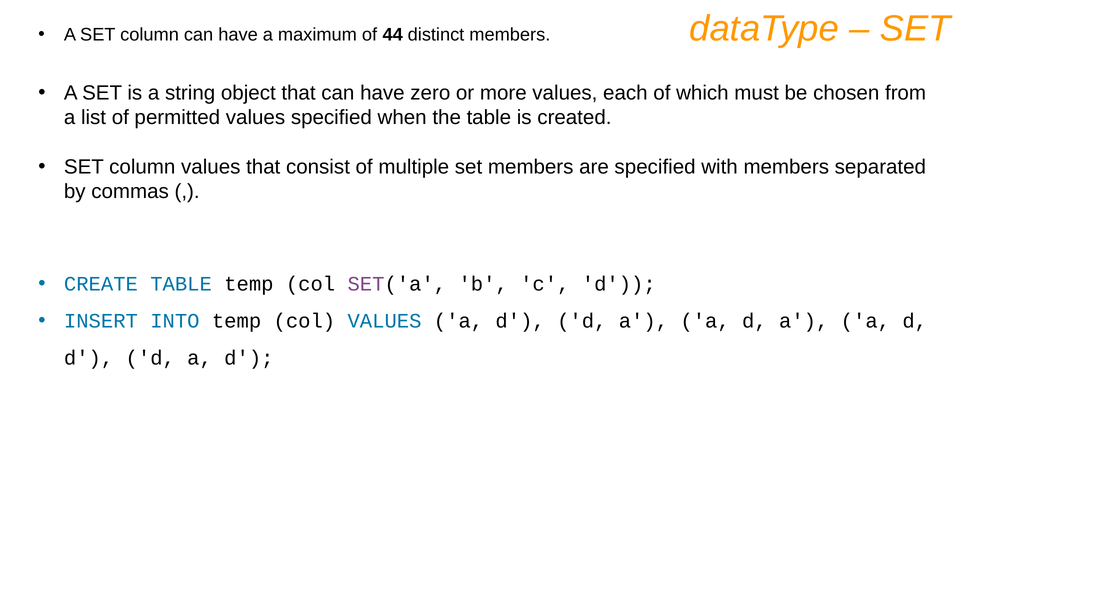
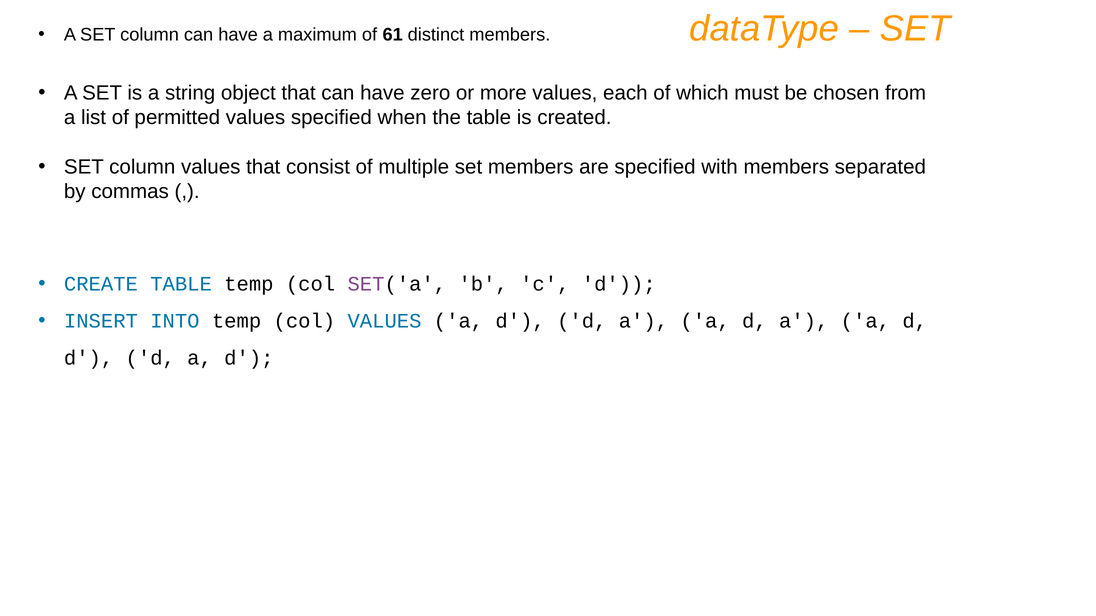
44: 44 -> 61 (393, 35)
